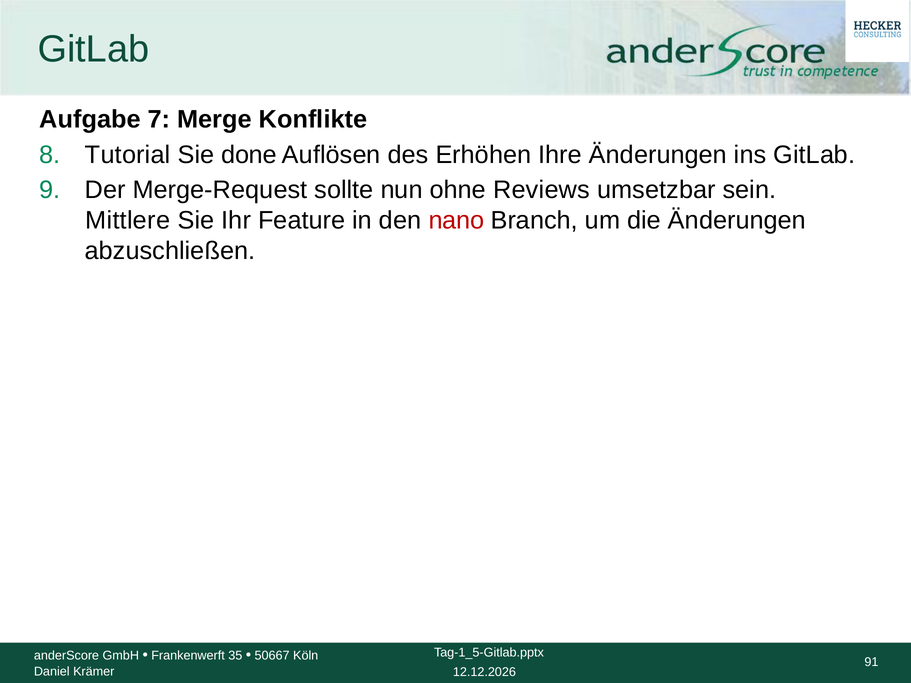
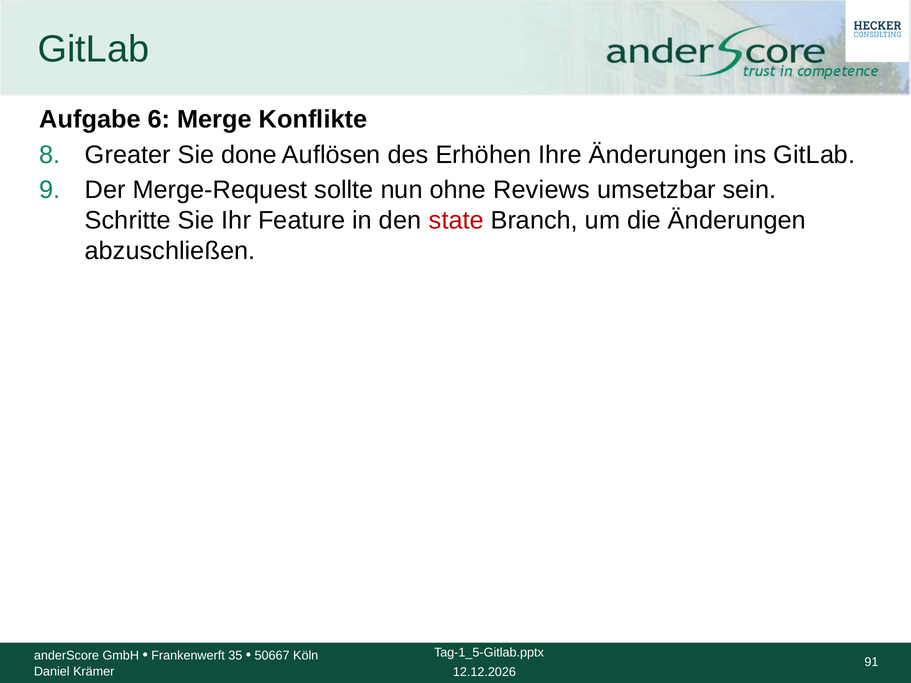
7: 7 -> 6 (159, 119)
Tutorial: Tutorial -> Greater (128, 155)
Mittlere: Mittlere -> Schritte (128, 221)
nano: nano -> state (456, 221)
